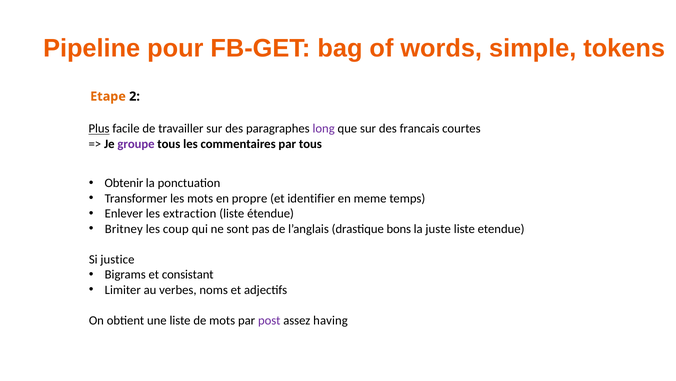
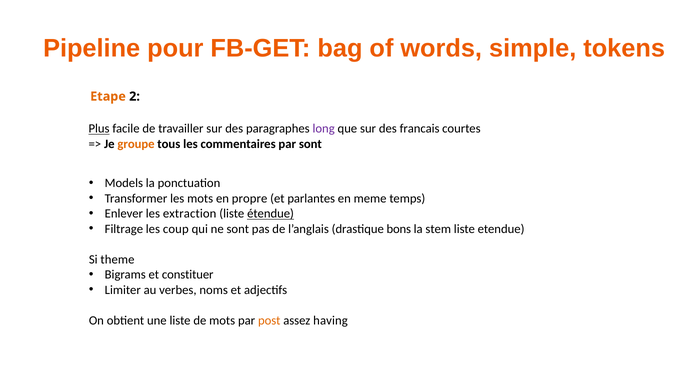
groupe colour: purple -> orange (136, 144)
par tous: tous -> sont (310, 144)
Obtenir: Obtenir -> Models (124, 183)
identifier: identifier -> parlantes (311, 198)
étendue underline: none -> present (271, 213)
Britney: Britney -> Filtrage (124, 228)
juste: juste -> stem (438, 228)
justice: justice -> theme (117, 259)
consistant: consistant -> constituer (188, 274)
post colour: purple -> orange (269, 320)
